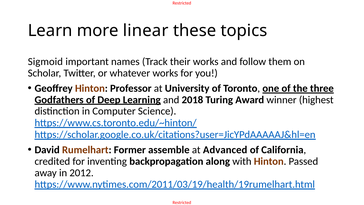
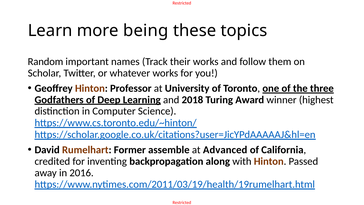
linear: linear -> being (146, 31)
Sigmoid: Sigmoid -> Random (45, 62)
2012: 2012 -> 2016 (82, 173)
